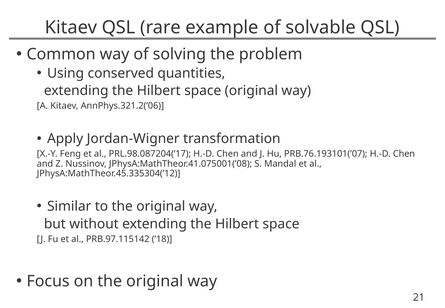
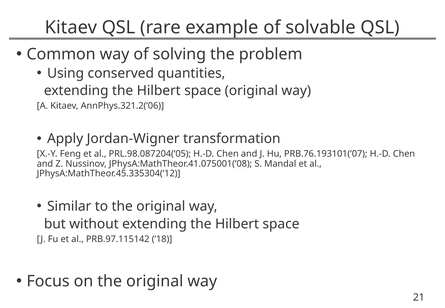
PRL.98.087204(’17: PRL.98.087204(’17 -> PRL.98.087204(’05 (150, 154)
